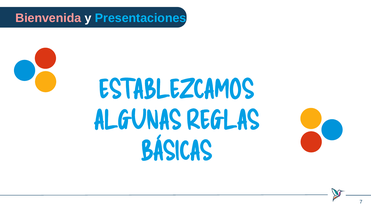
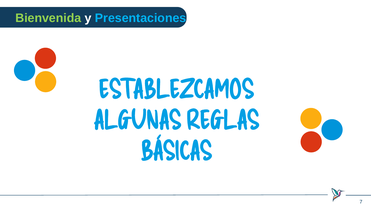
Bienvenida colour: pink -> light green (48, 18)
